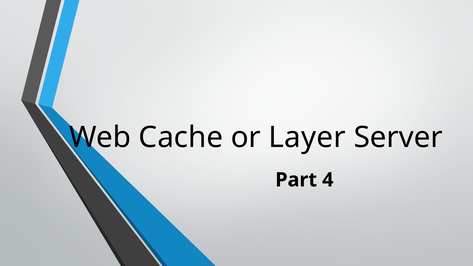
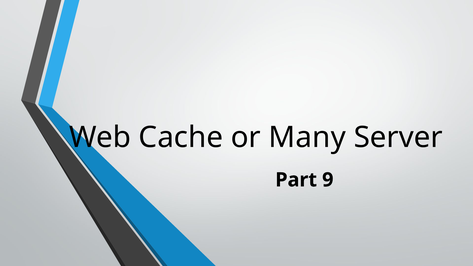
Layer: Layer -> Many (307, 138)
4: 4 -> 9 (328, 180)
